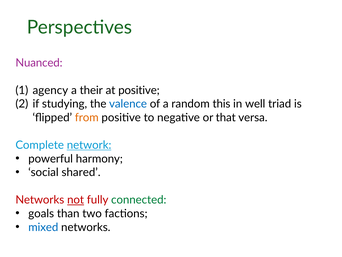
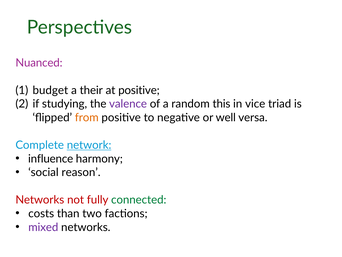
agency: agency -> budget (50, 90)
valence colour: blue -> purple (128, 104)
well: well -> vice (255, 104)
that: that -> well (226, 117)
powerful: powerful -> influence (51, 158)
shared: shared -> reason (81, 172)
not underline: present -> none (76, 199)
goals: goals -> costs (41, 213)
mixed colour: blue -> purple (43, 227)
